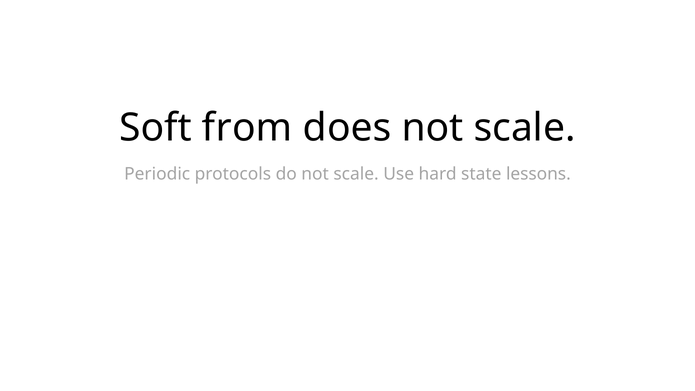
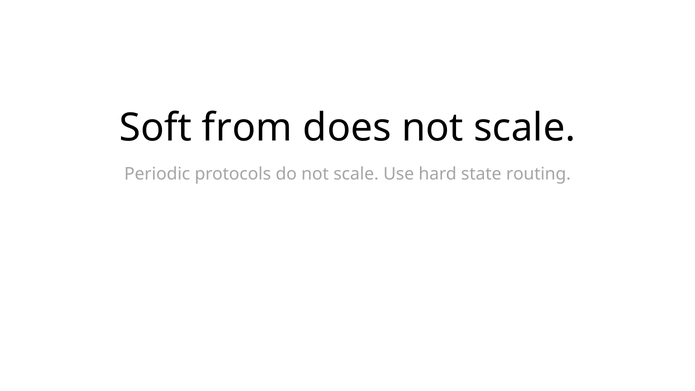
lessons: lessons -> routing (538, 174)
